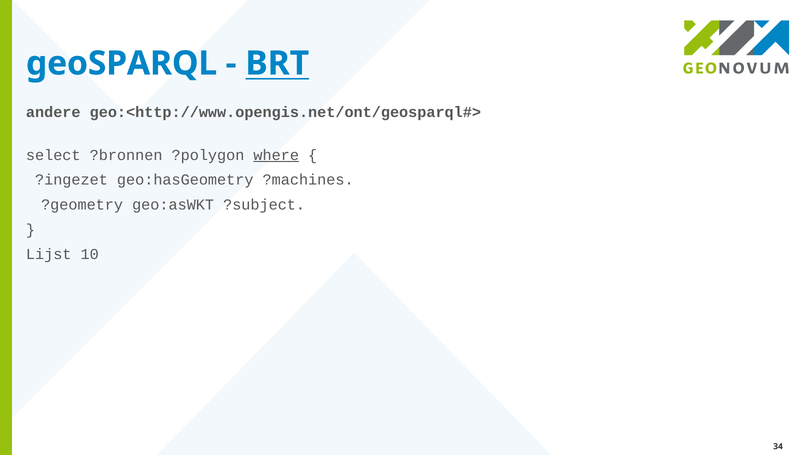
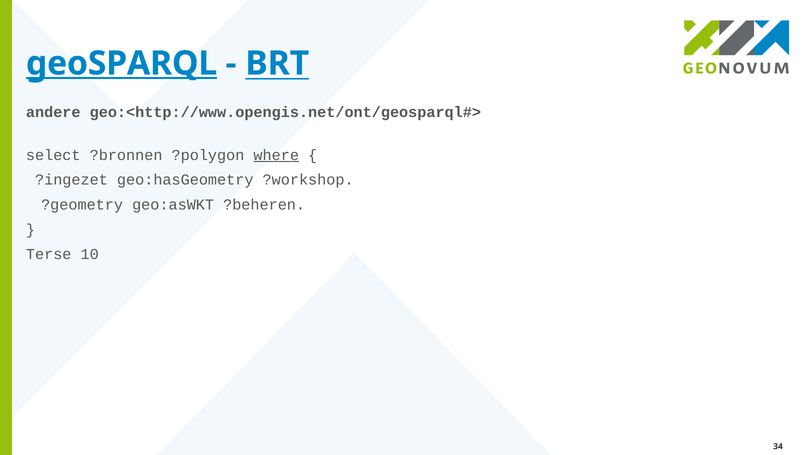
geoSPARQL underline: none -> present (122, 63)
?machines: ?machines -> ?workshop (308, 180)
?subject: ?subject -> ?beheren (264, 205)
Lijst: Lijst -> Terse (49, 254)
